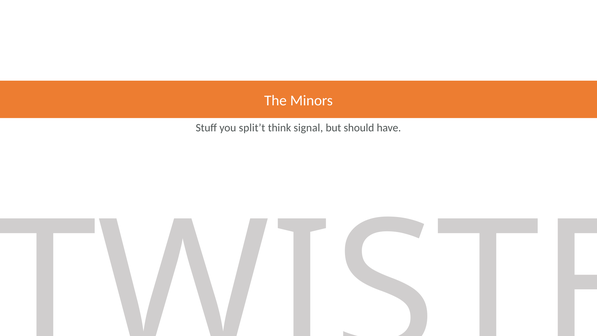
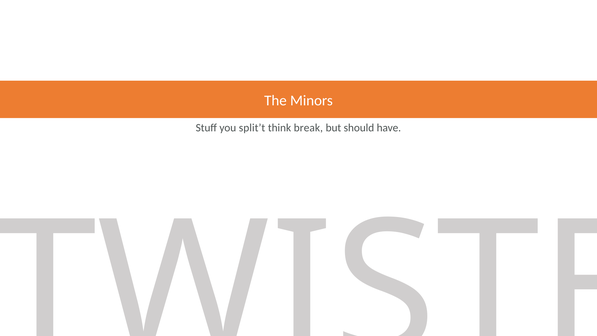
signal: signal -> break (308, 128)
